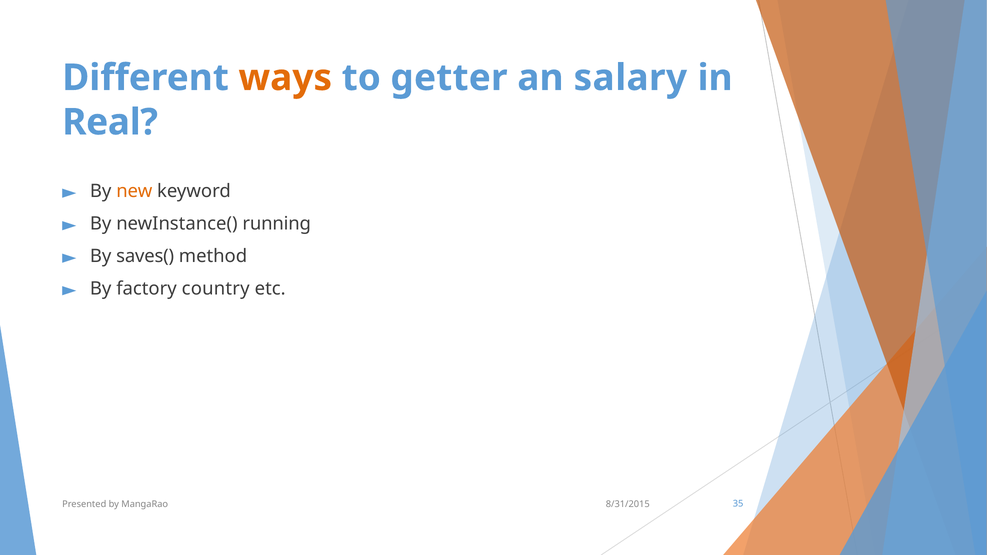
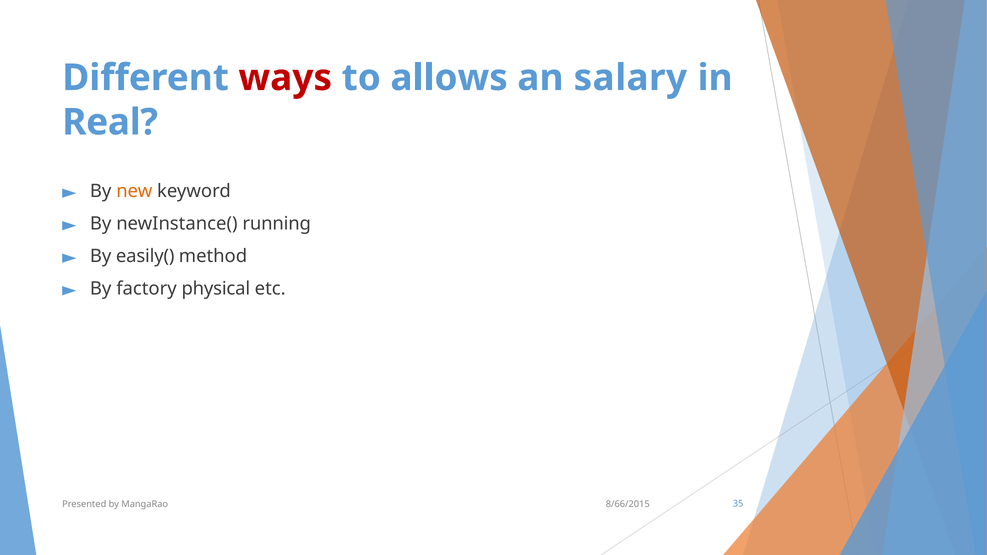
ways colour: orange -> red (285, 78)
getter: getter -> allows (449, 78)
saves(: saves( -> easily( (145, 256)
country: country -> physical (216, 289)
8/31/2015: 8/31/2015 -> 8/66/2015 (628, 504)
